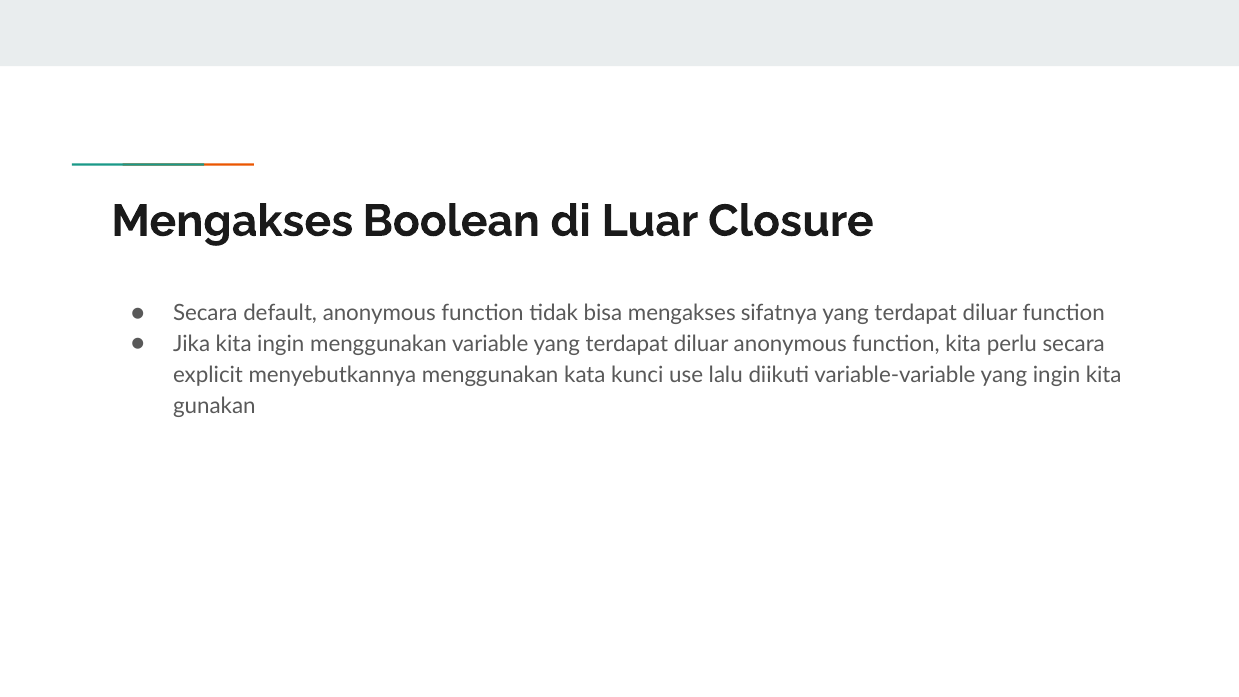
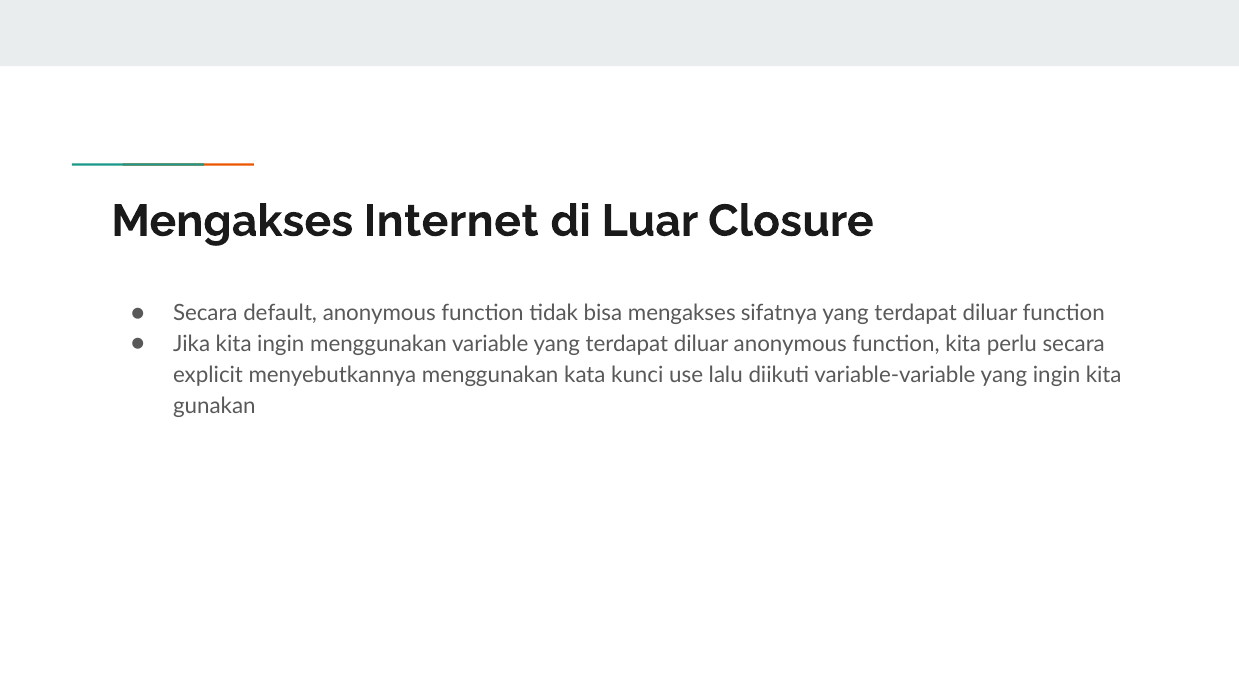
Boolean: Boolean -> Internet (451, 221)
